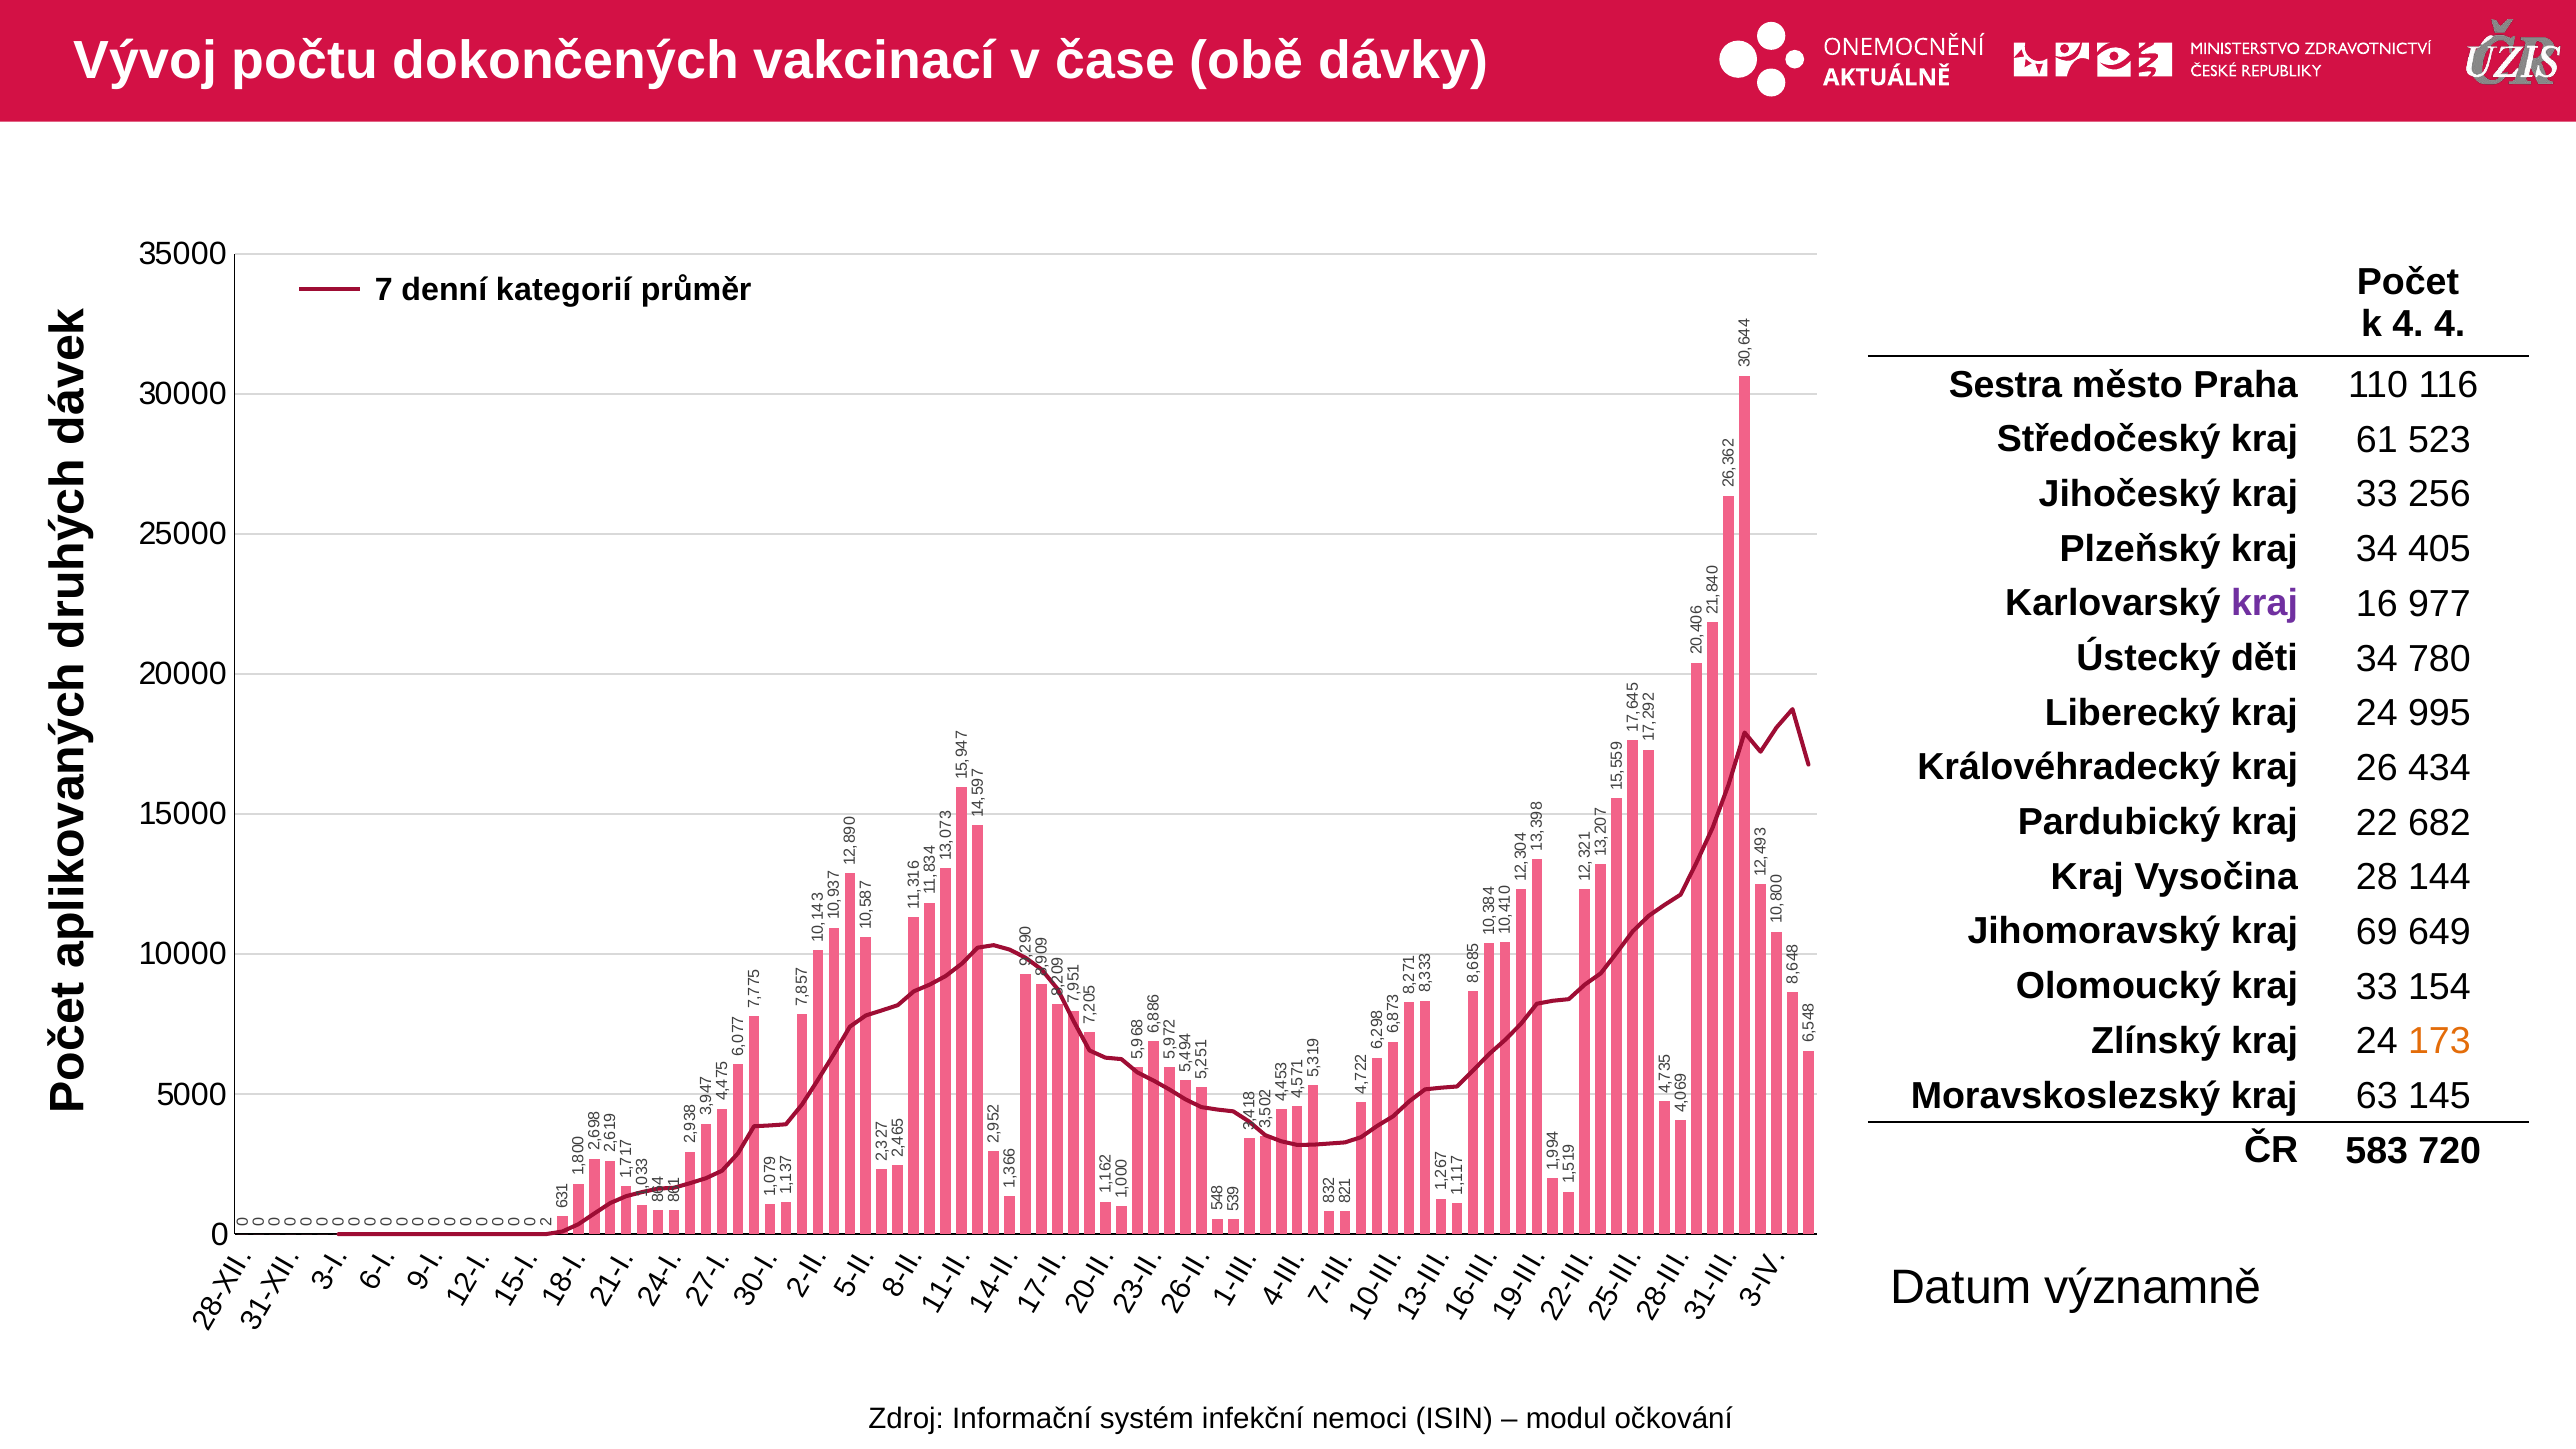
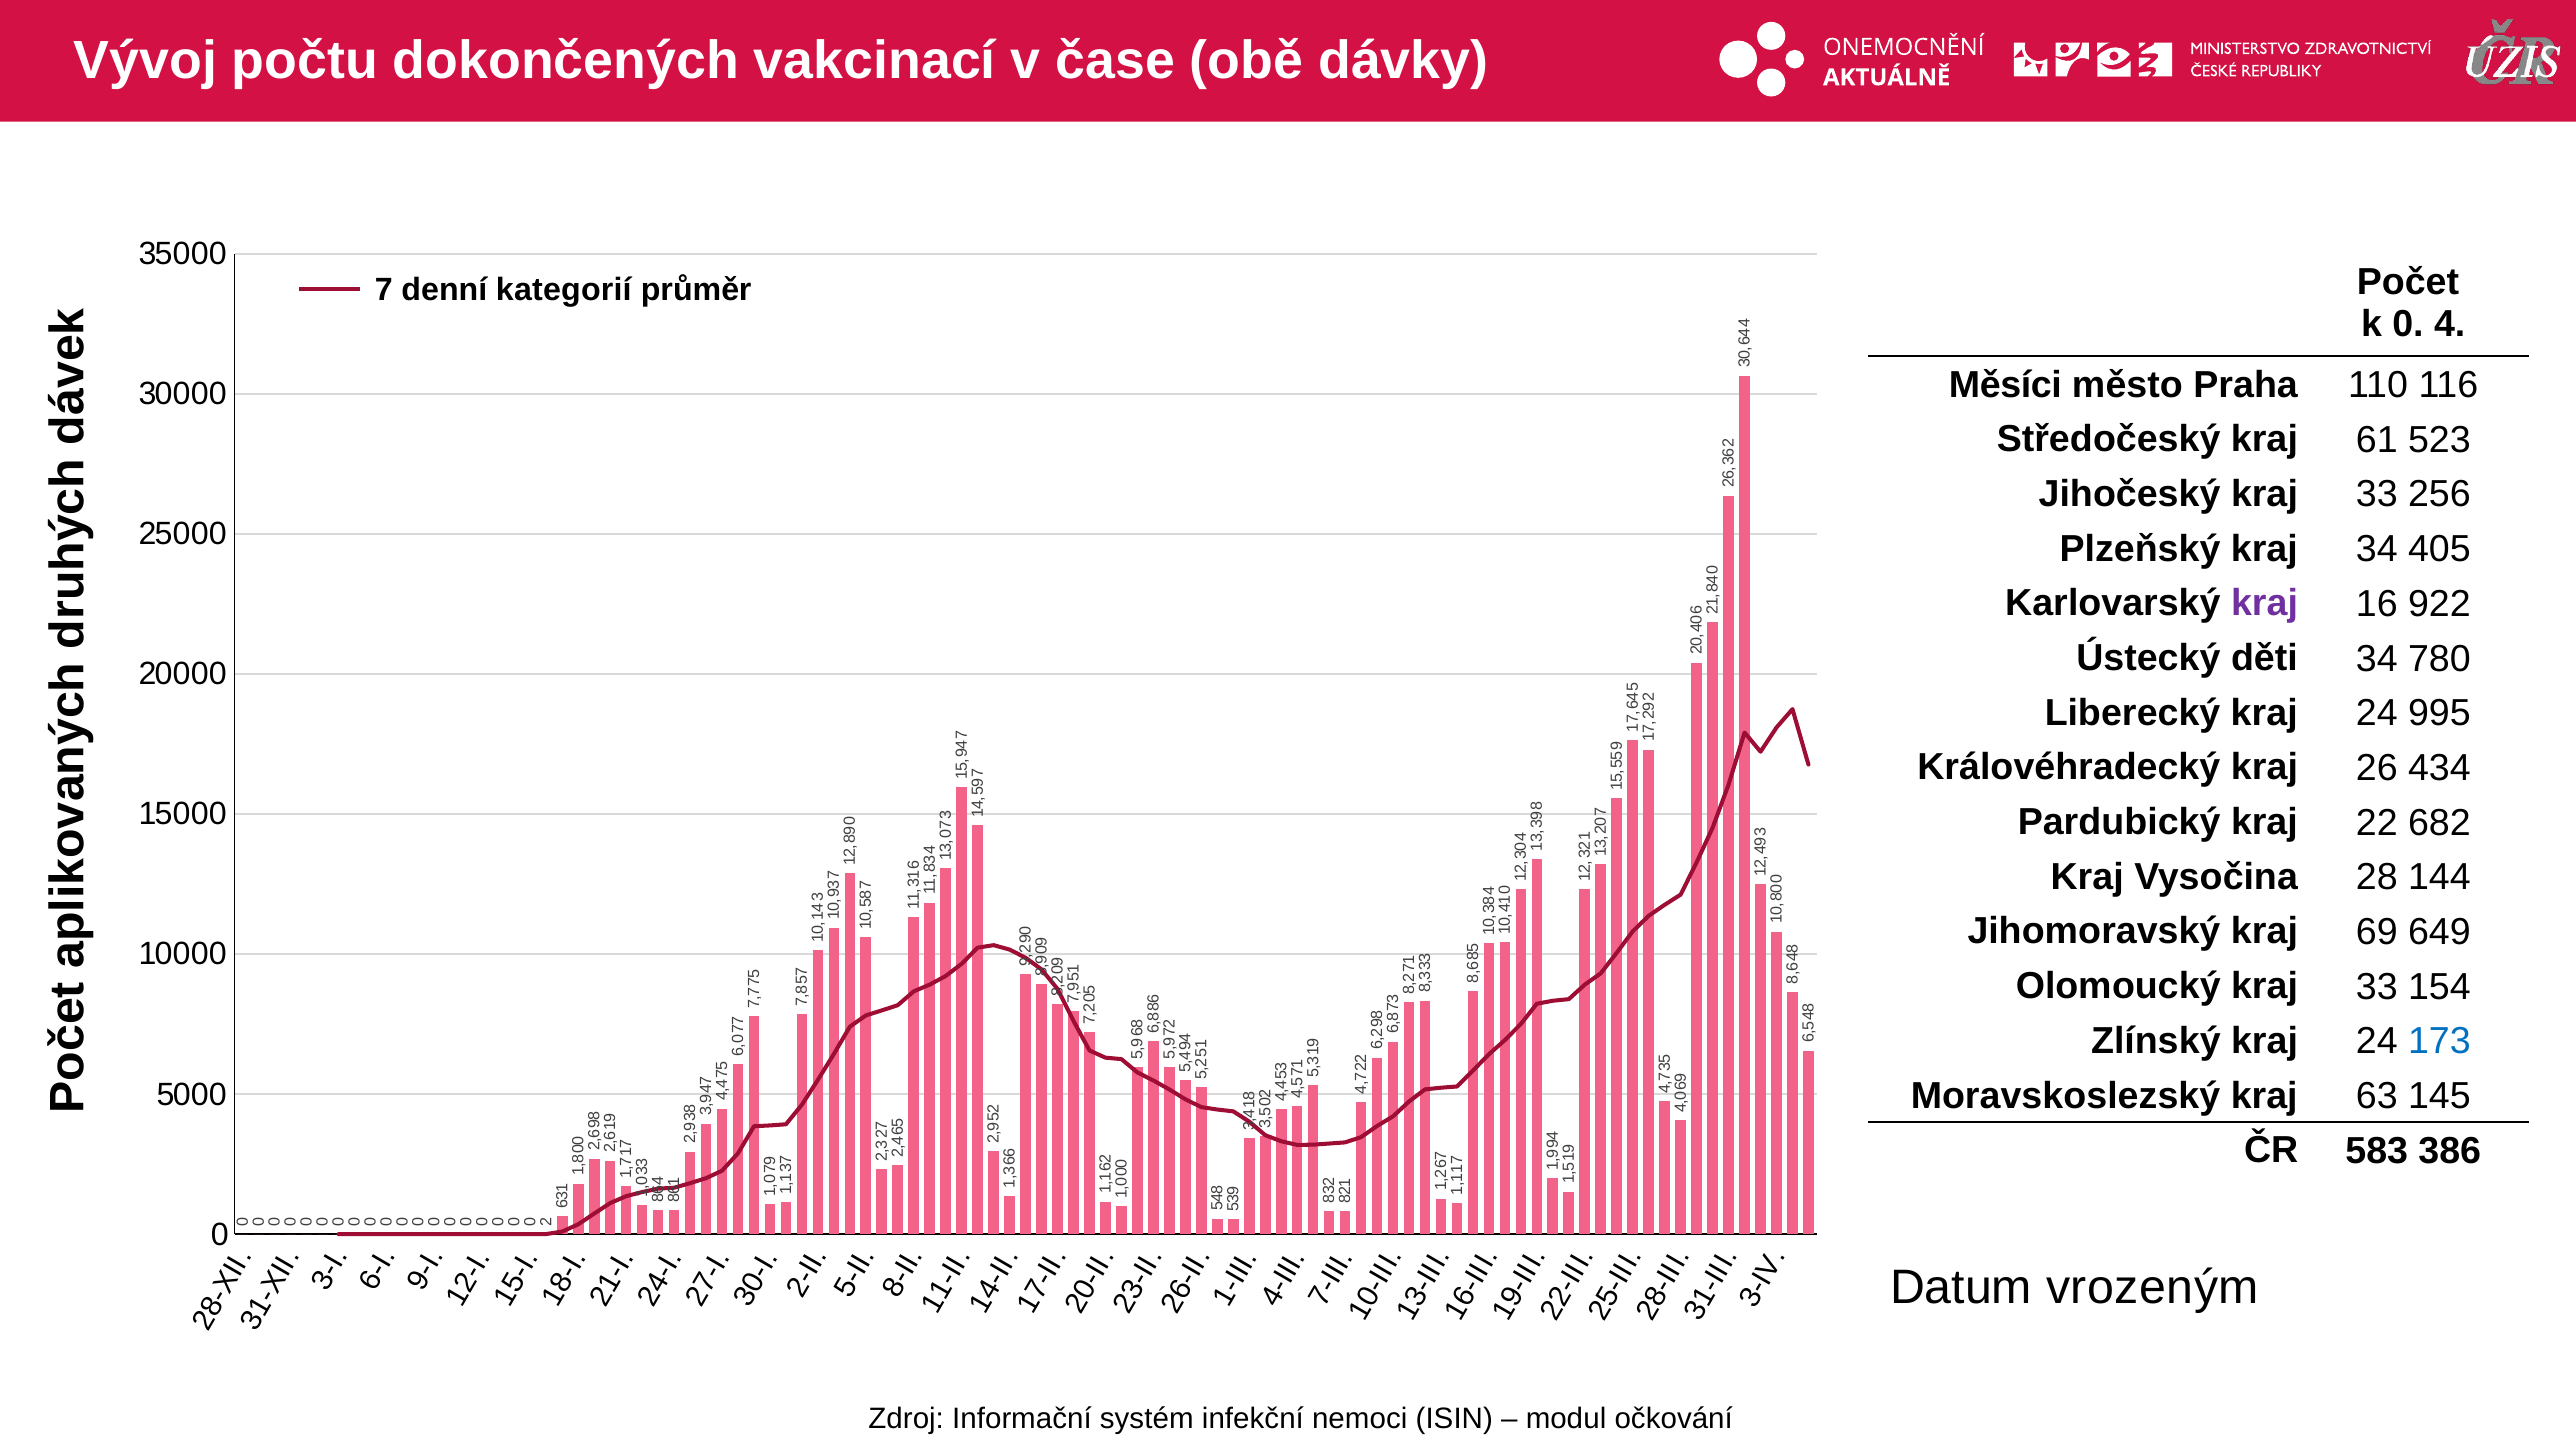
k 4: 4 -> 0 (2408, 324)
Sestra: Sestra -> Měsíci (2005, 385)
977: 977 -> 922 (2439, 604)
173 colour: orange -> blue (2439, 1041)
720: 720 -> 386 (2450, 1151)
významně: významně -> vrozeným (2153, 1288)
